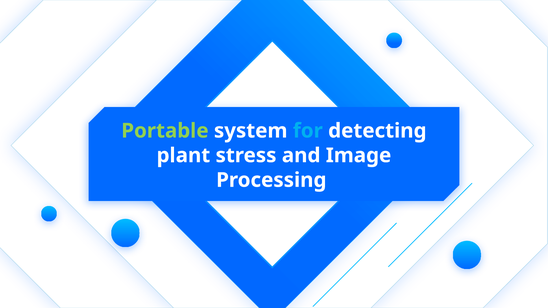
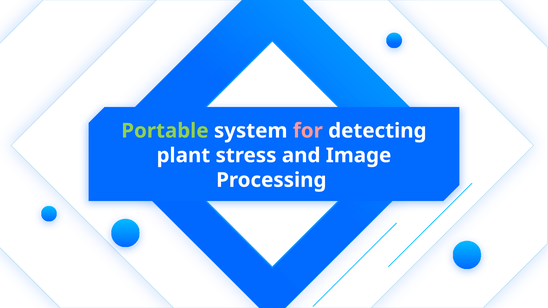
for colour: light blue -> pink (308, 131)
